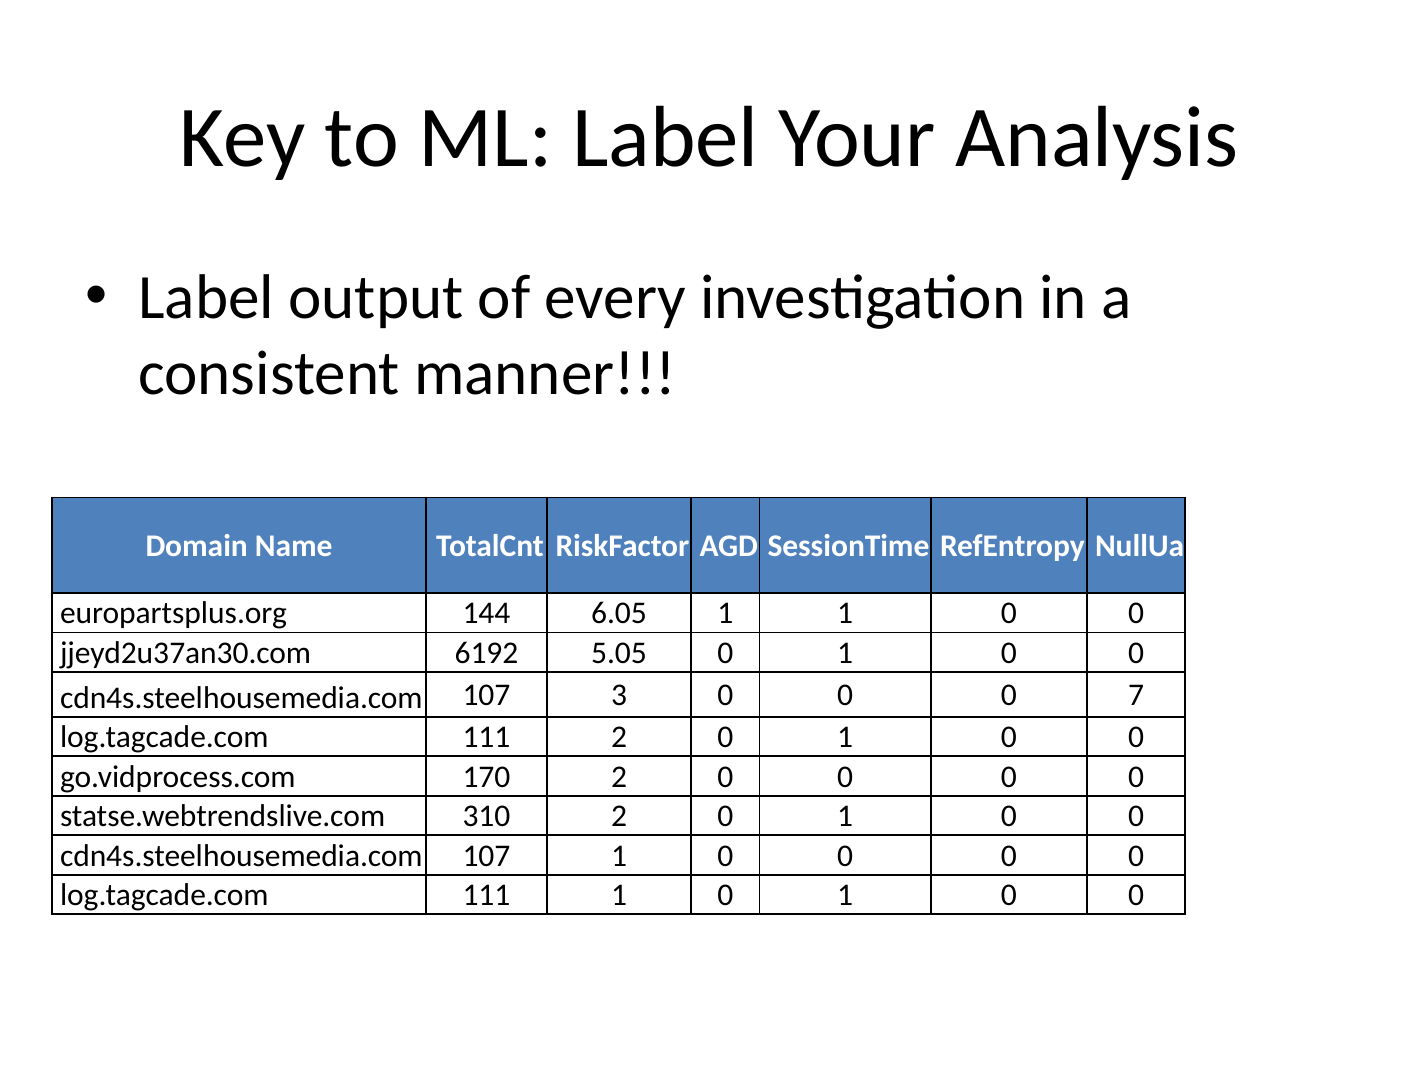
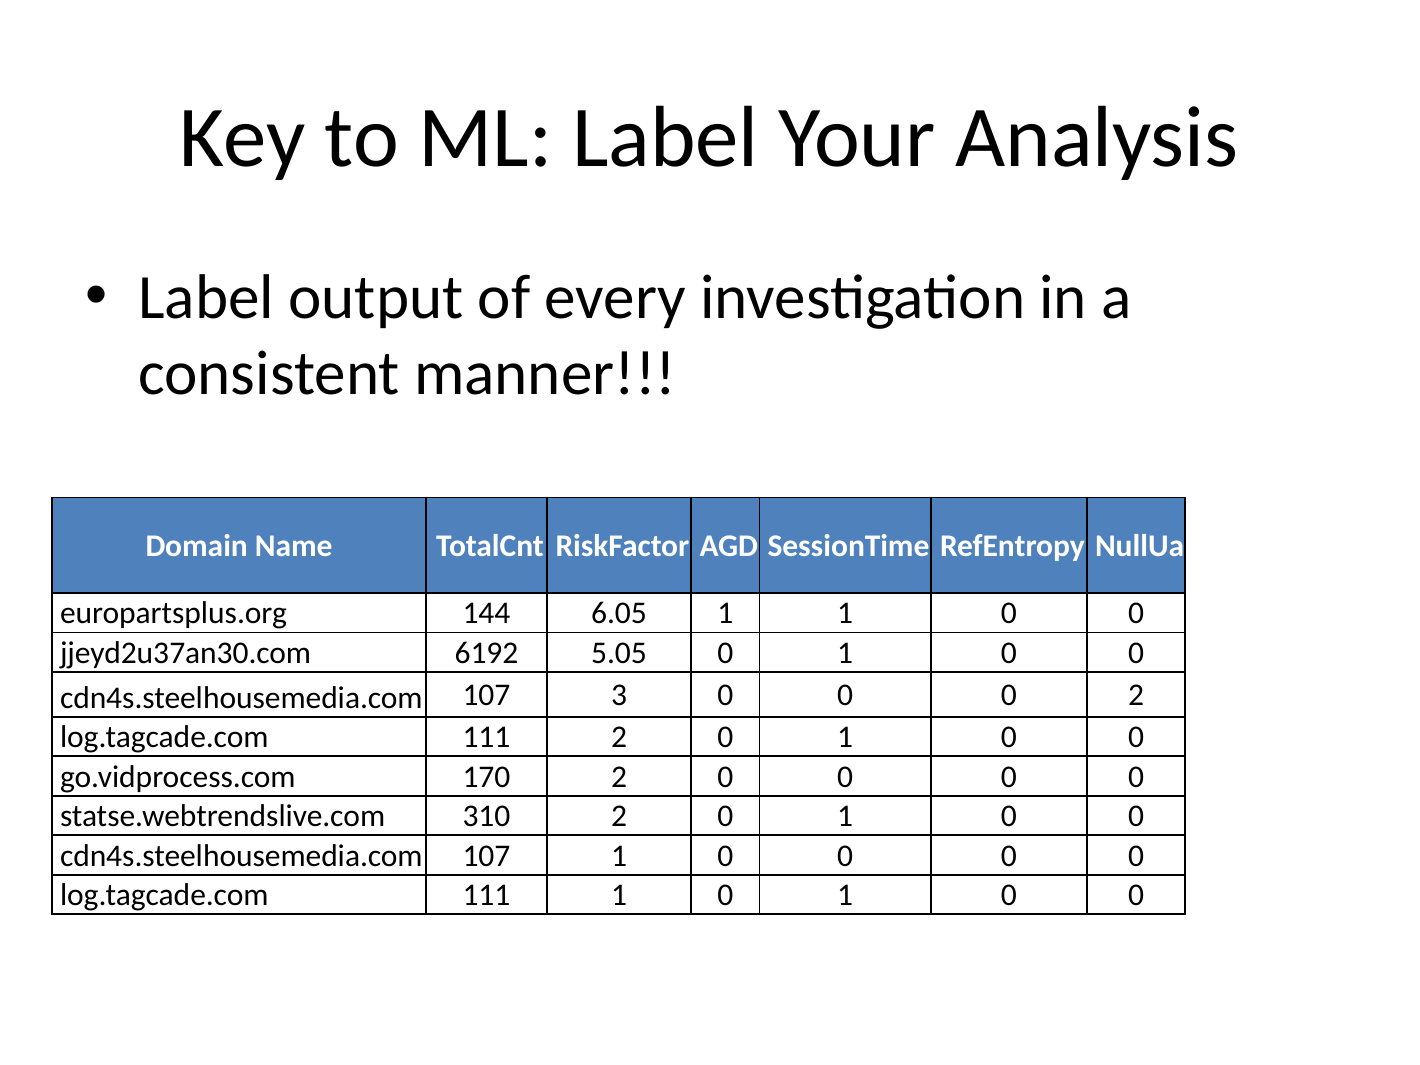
0 7: 7 -> 2 (1136, 695)
